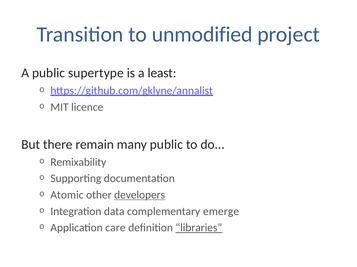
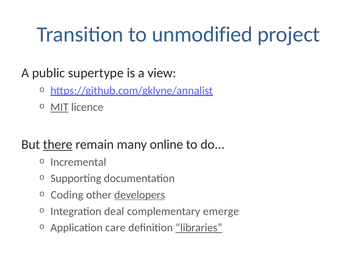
least: least -> view (162, 73)
MIT underline: none -> present (59, 108)
there underline: none -> present (58, 145)
many public: public -> online (167, 145)
Remixability: Remixability -> Incremental (78, 162)
Atomic: Atomic -> Coding (67, 195)
data: data -> deal (114, 212)
